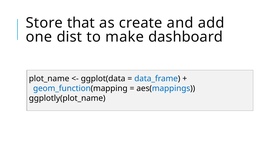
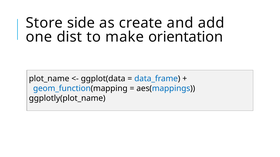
that: that -> side (81, 23)
dashboard: dashboard -> orientation (186, 37)
